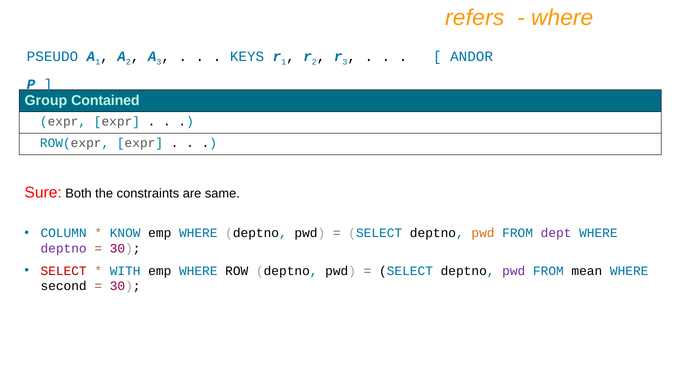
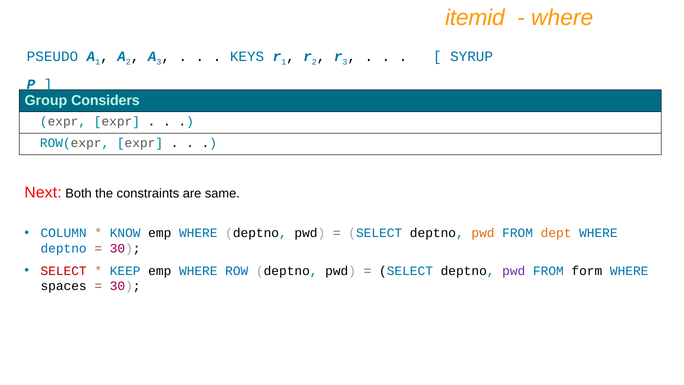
refers: refers -> itemid (475, 18)
ANDOR: ANDOR -> SYRUP (472, 56)
Contained: Contained -> Considers (105, 100)
Sure: Sure -> Next (43, 193)
dept colour: purple -> orange (556, 233)
deptno colour: purple -> blue (64, 248)
WITH: WITH -> KEEP (125, 271)
ROW colour: black -> blue (237, 271)
mean: mean -> form (587, 271)
second: second -> spaces (64, 286)
